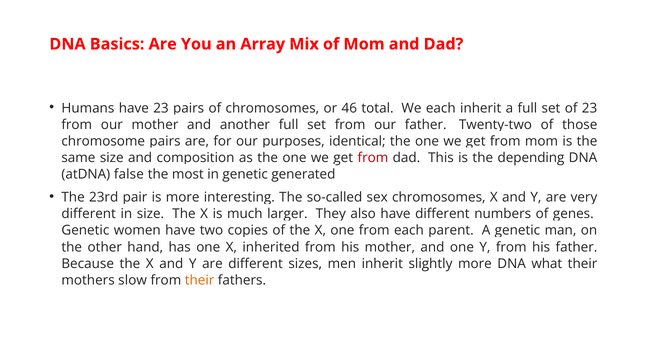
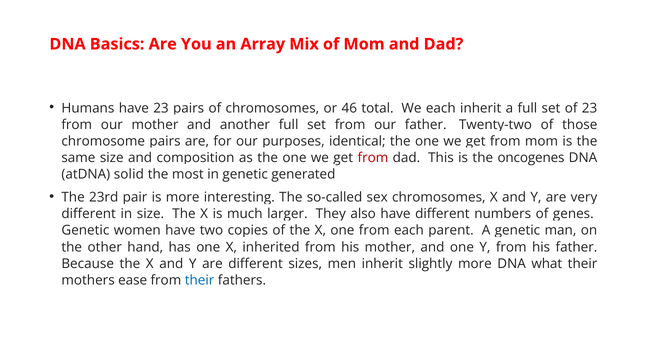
depending: depending -> oncogenes (531, 158)
false: false -> solid (129, 174)
slow: slow -> ease (133, 280)
their colour: orange -> blue (200, 280)
